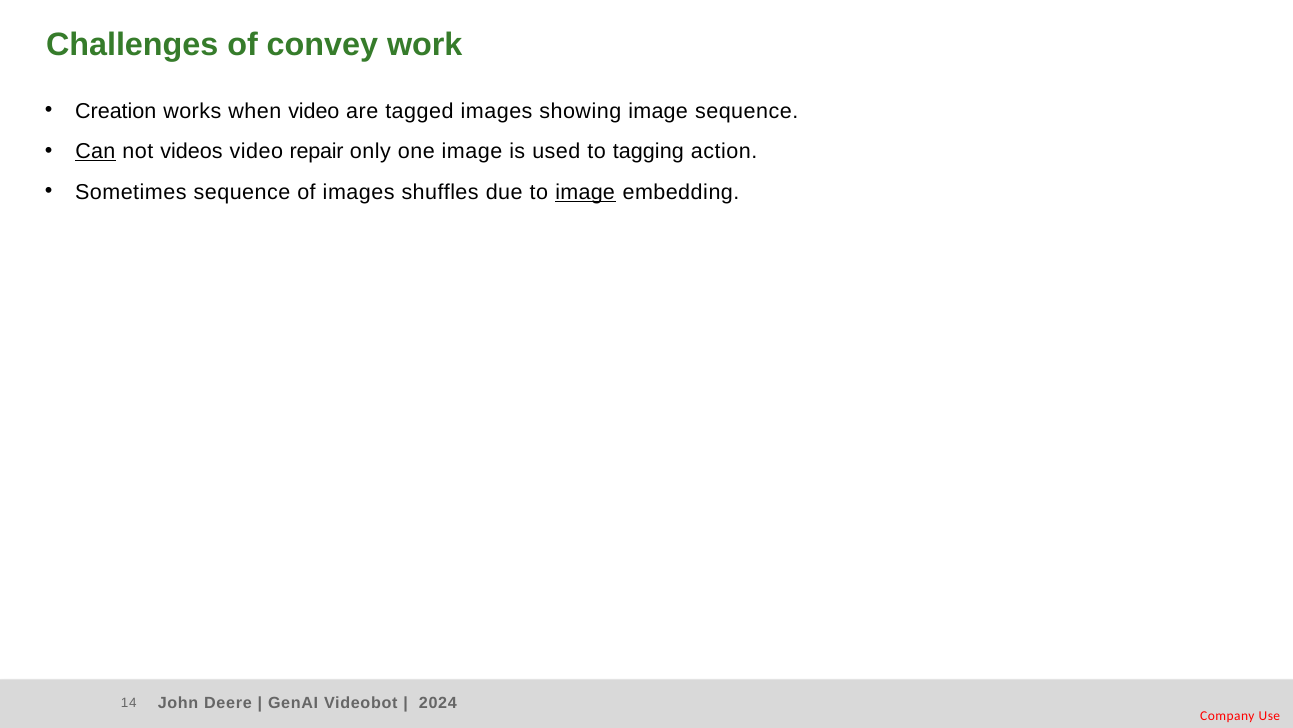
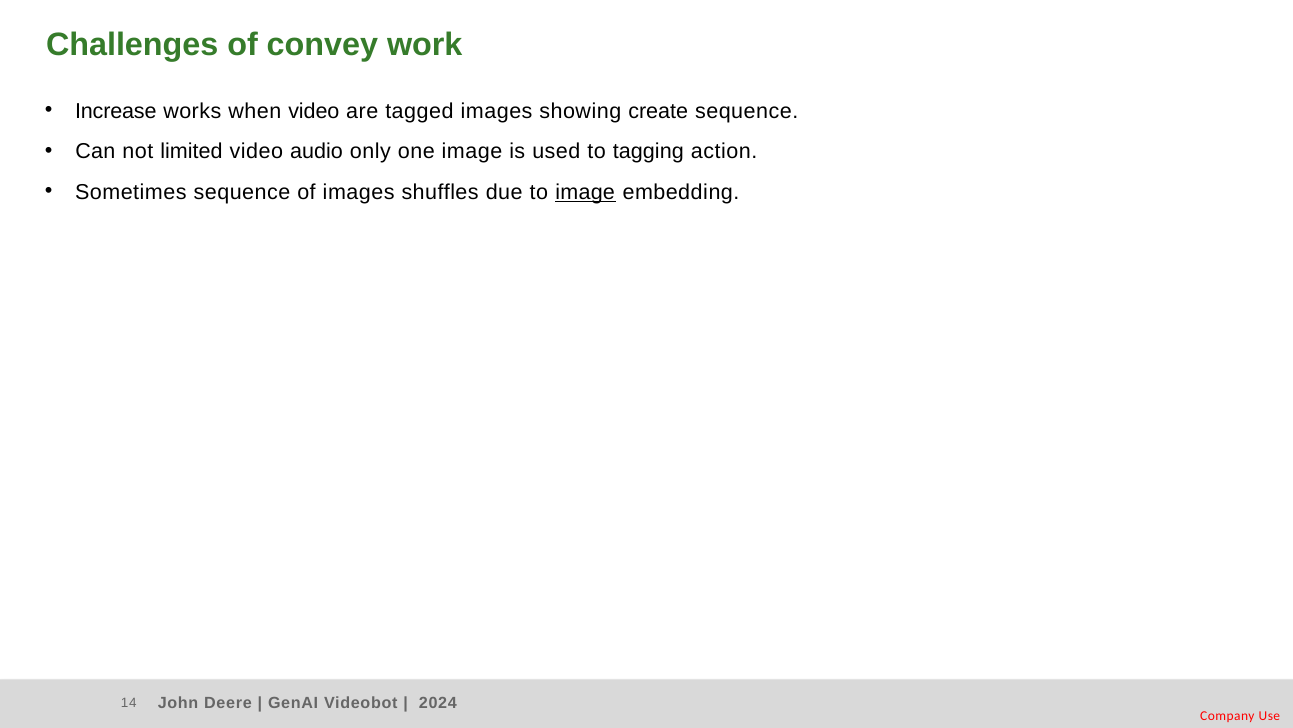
Creation: Creation -> Increase (116, 111)
showing image: image -> create (658, 111)
Can underline: present -> none (95, 151)
videos: videos -> limited (191, 151)
repair: repair -> audio (316, 151)
